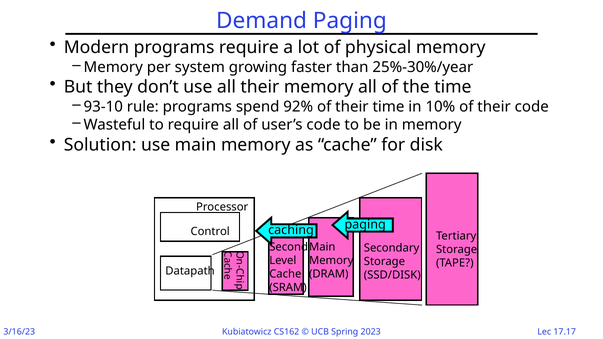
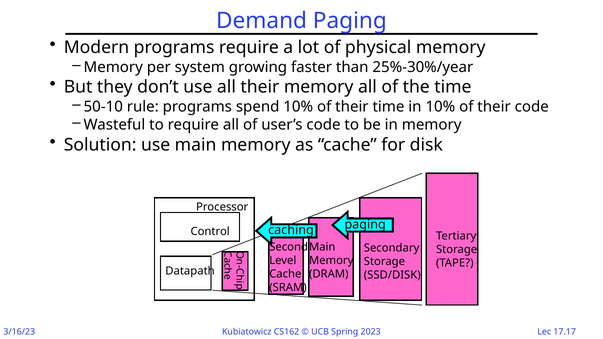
93-10: 93-10 -> 50-10 (103, 107)
spend 92%: 92% -> 10% (298, 107)
